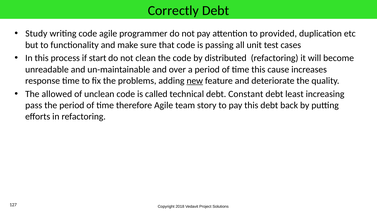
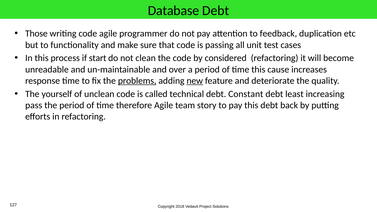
Correctly: Correctly -> Database (173, 11)
Study: Study -> Those (36, 34)
provided: provided -> feedback (278, 34)
distributed: distributed -> considered (226, 58)
problems underline: none -> present (137, 81)
allowed: allowed -> yourself (57, 94)
